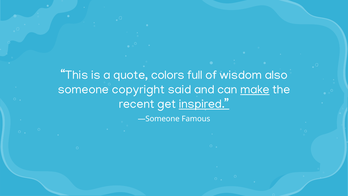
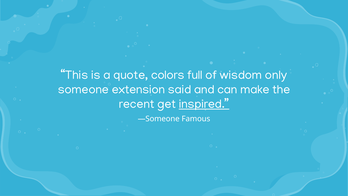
also: also -> only (276, 75)
copyright: copyright -> extension (138, 89)
make underline: present -> none (255, 89)
